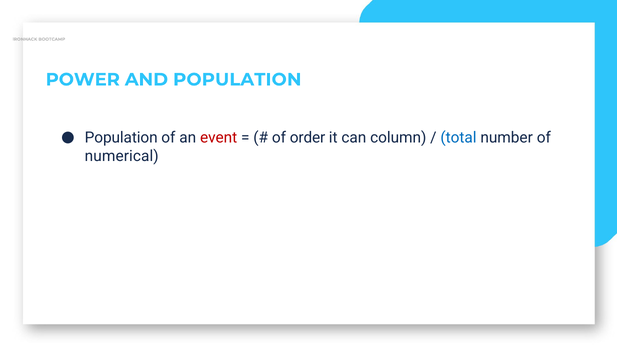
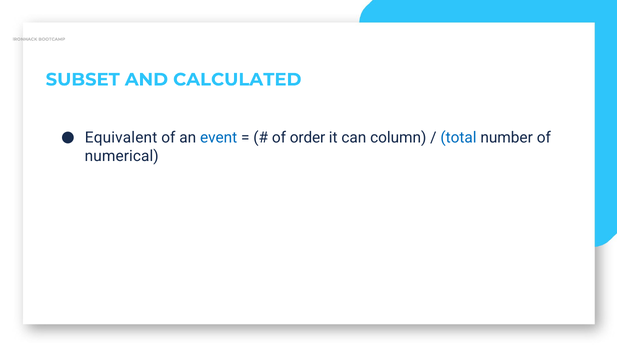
POWER: POWER -> SUBSET (83, 80)
AND POPULATION: POPULATION -> CALCULATED (237, 80)
Population: Population -> Equivalent (121, 138)
event colour: red -> blue (219, 138)
